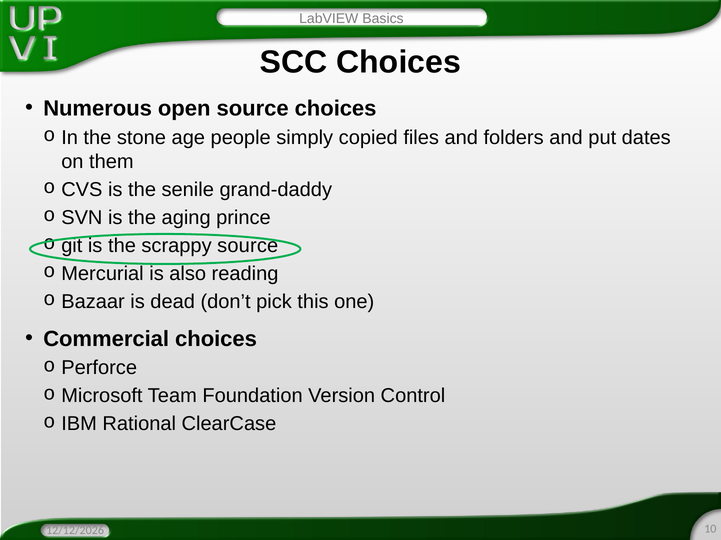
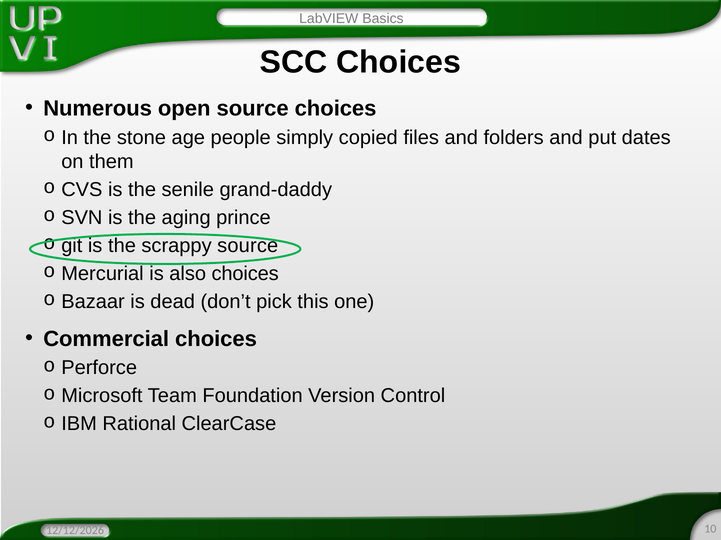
also reading: reading -> choices (245, 274)
